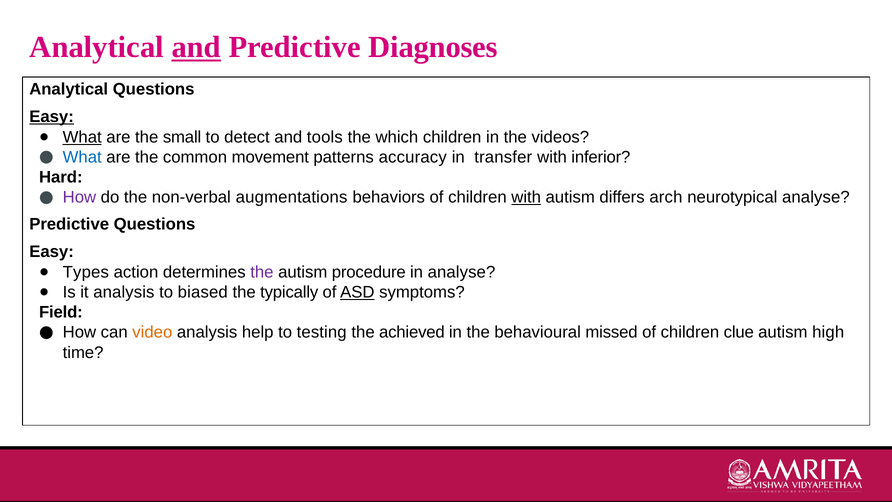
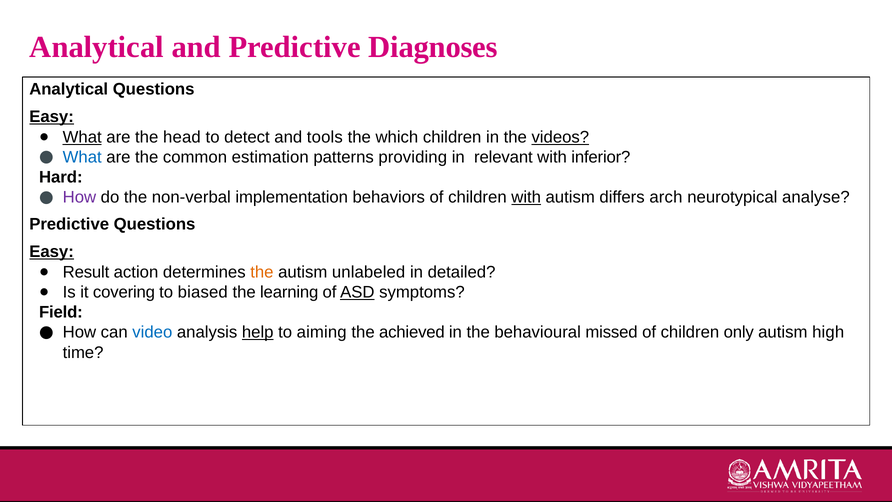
and underline: present -> none (196, 47)
small: small -> head (182, 137)
videos underline: none -> present (560, 137)
movement: movement -> estimation (270, 157)
accuracy: accuracy -> providing (413, 157)
transfer: transfer -> relevant (503, 157)
augmentations: augmentations -> implementation (292, 197)
Easy underline: none -> present (52, 252)
Types: Types -> Result (86, 272)
the colour: purple -> orange (262, 272)
procedure: procedure -> unlabeled (369, 272)
in analyse: analyse -> detailed (462, 272)
it analysis: analysis -> covering (124, 292)
typically: typically -> learning (289, 292)
video colour: orange -> blue (152, 332)
help underline: none -> present (258, 332)
testing: testing -> aiming (322, 332)
clue: clue -> only (739, 332)
